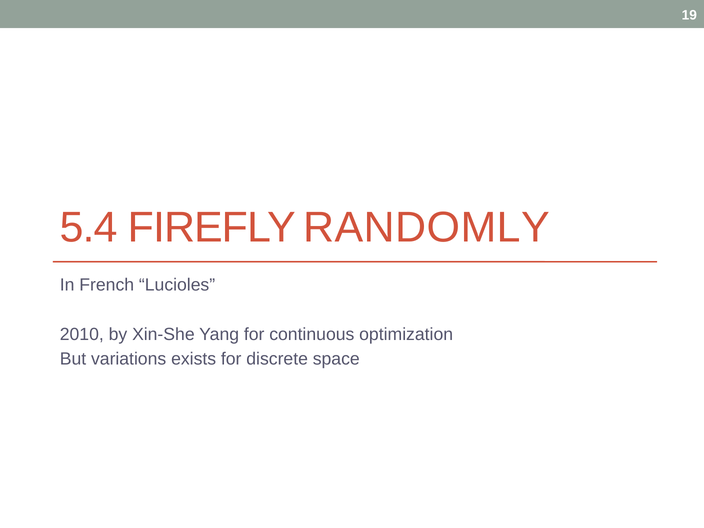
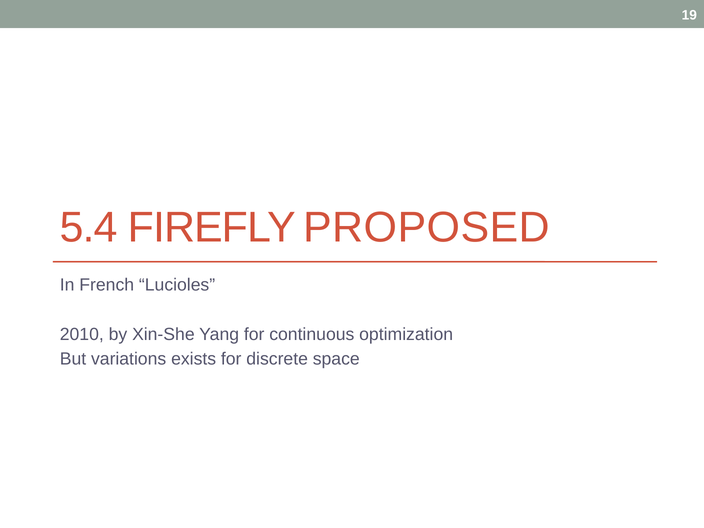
RANDOMLY: RANDOMLY -> PROPOSED (427, 228)
